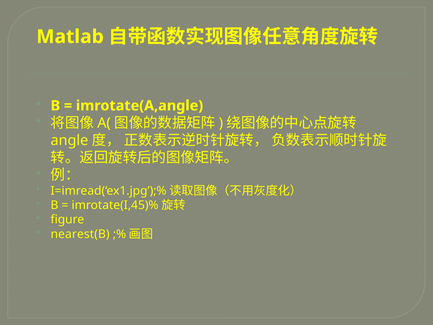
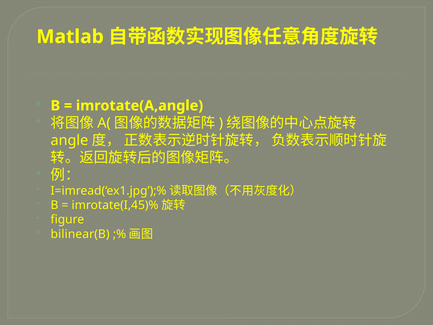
nearest(B: nearest(B -> bilinear(B (80, 234)
